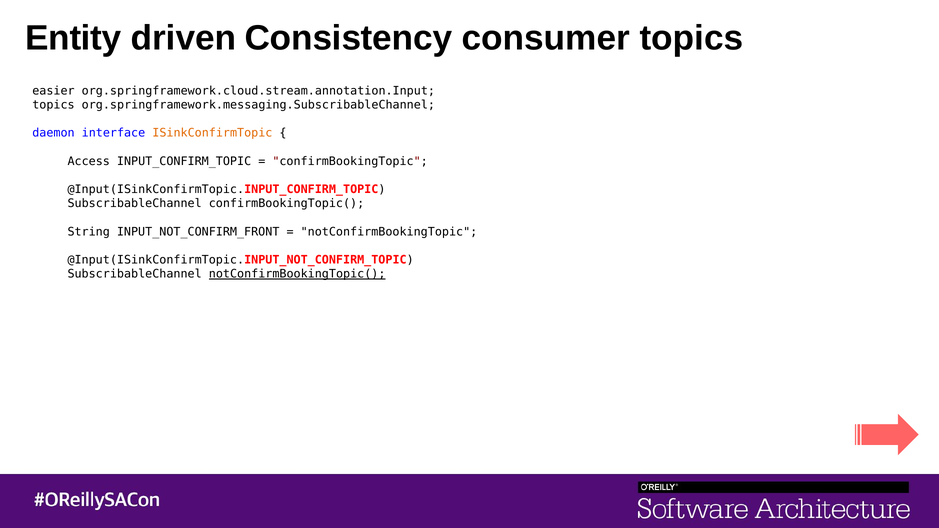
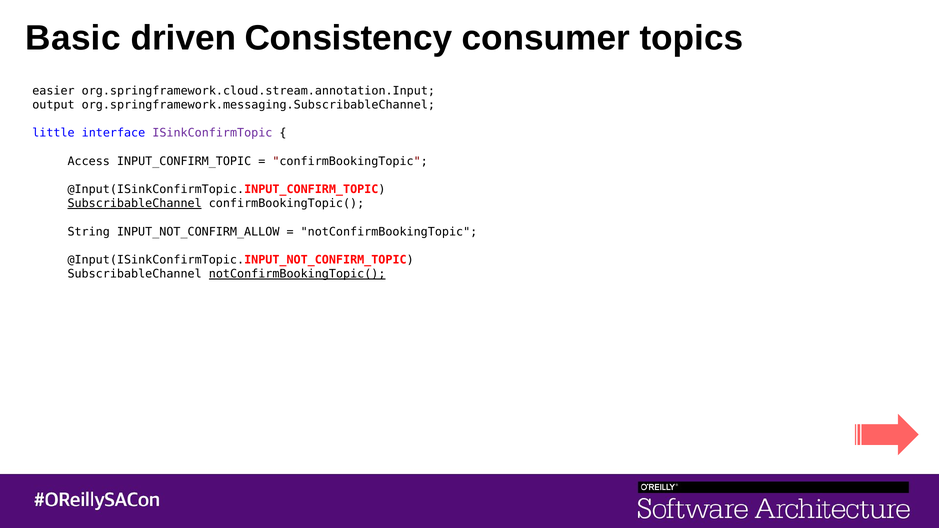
Entity: Entity -> Basic (73, 38)
topics: topics -> output (53, 105)
daemon: daemon -> little (53, 133)
ISinkConfirmTopic colour: orange -> purple (212, 133)
SubscribableChannel underline: none -> present (135, 204)
INPUT_NOT_CONFIRM_FRONT: INPUT_NOT_CONFIRM_FRONT -> INPUT_NOT_CONFIRM_ALLOW (198, 232)
